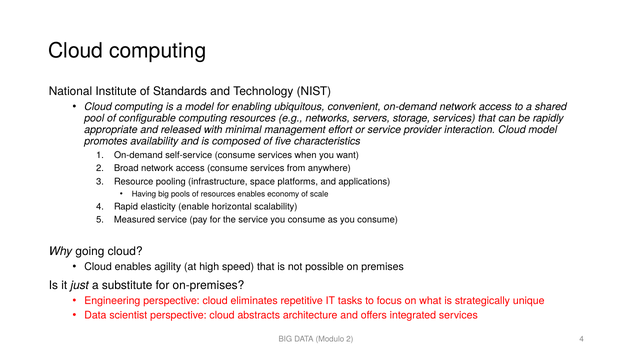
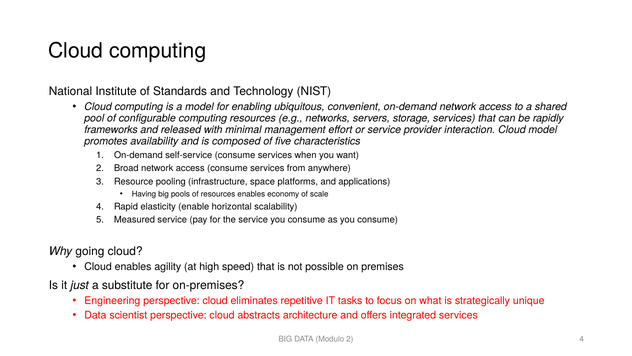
appropriate: appropriate -> frameworks (111, 130)
